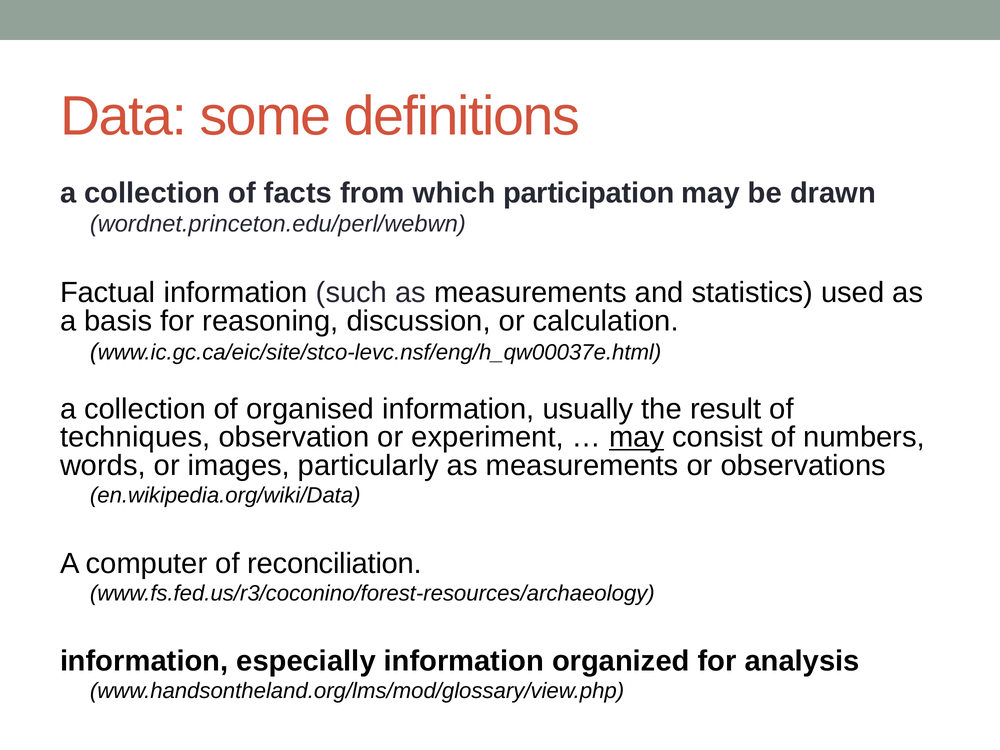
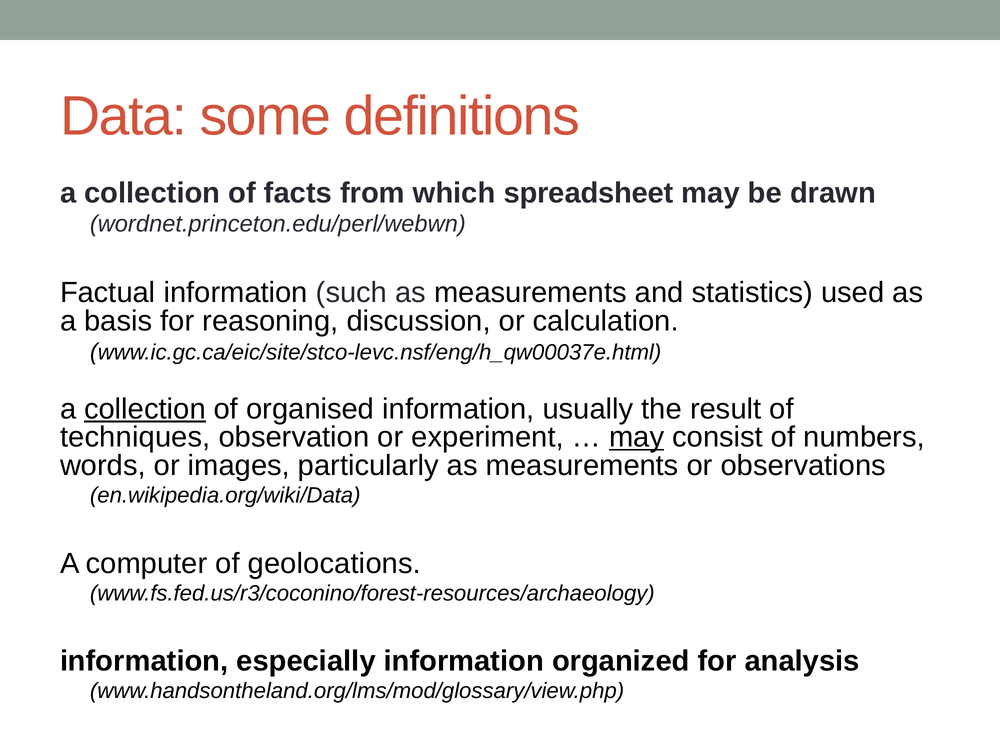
participation: participation -> spreadsheet (589, 193)
collection underline: none -> present (145, 409)
reconciliation: reconciliation -> geolocations (334, 563)
